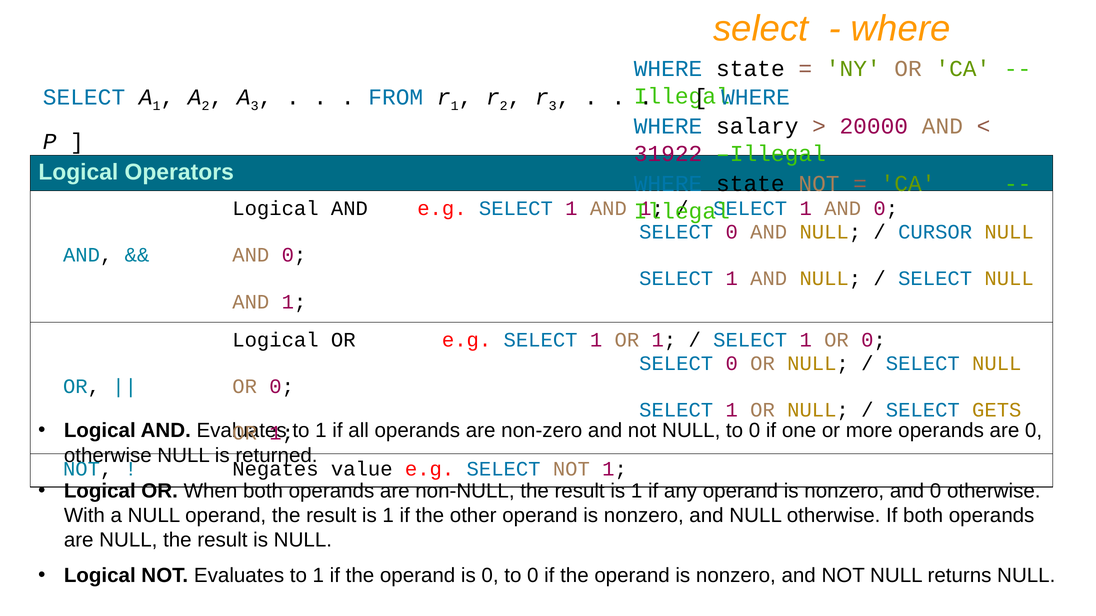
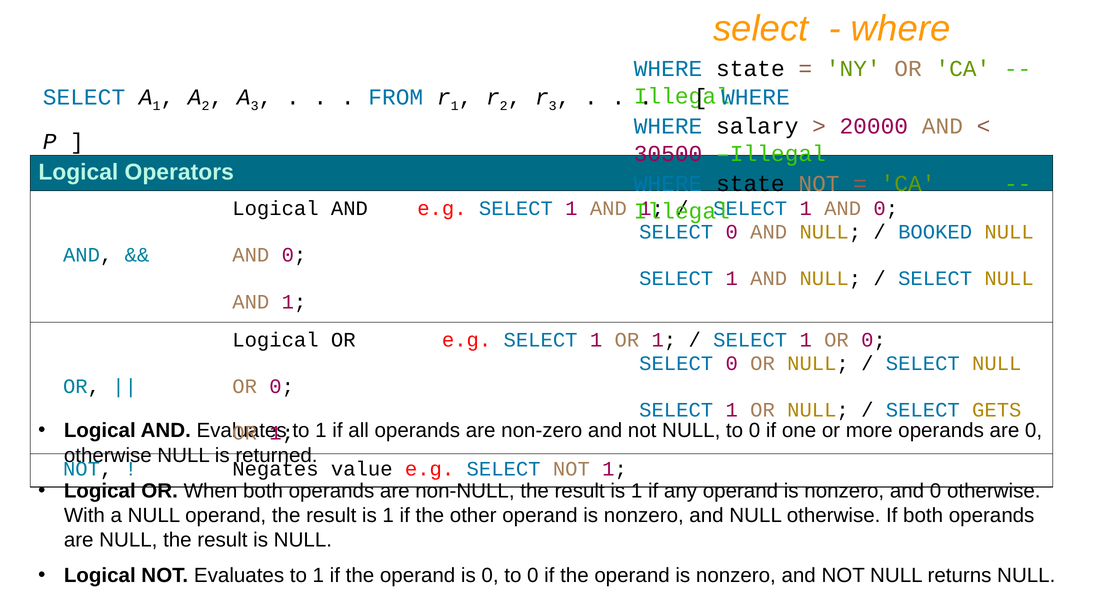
31922: 31922 -> 30500 (668, 154)
CURSOR: CURSOR -> BOOKED (935, 232)
